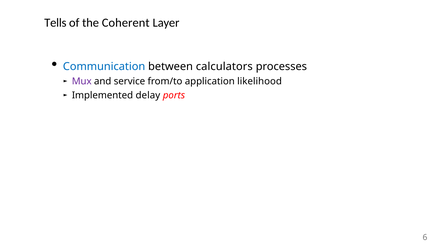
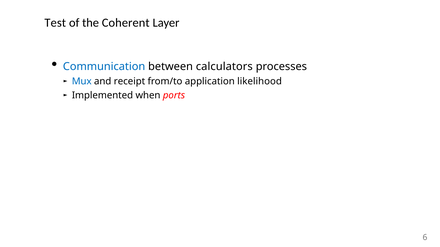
Tells: Tells -> Test (55, 23)
Mux colour: purple -> blue (82, 82)
service: service -> receipt (129, 82)
delay: delay -> when (148, 95)
